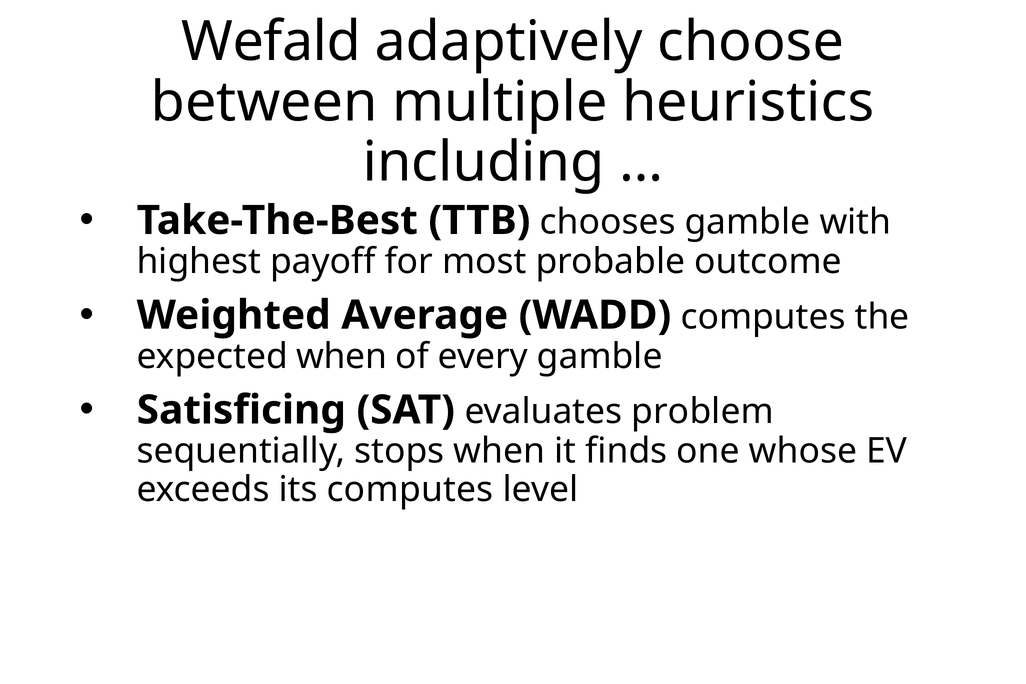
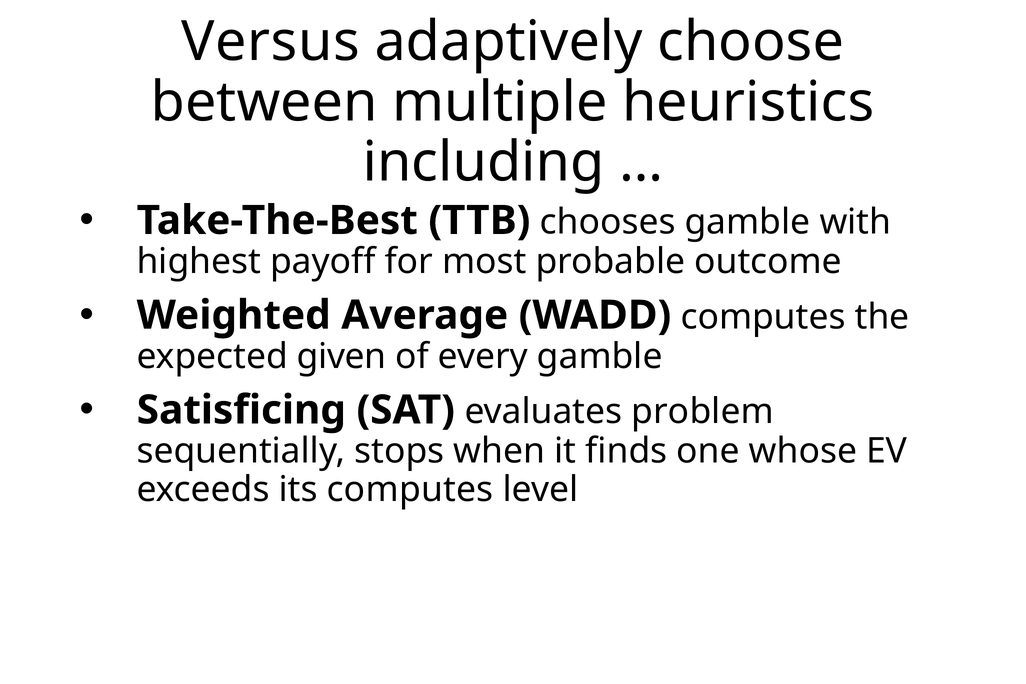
Wefald: Wefald -> Versus (271, 42)
expected when: when -> given (342, 356)
